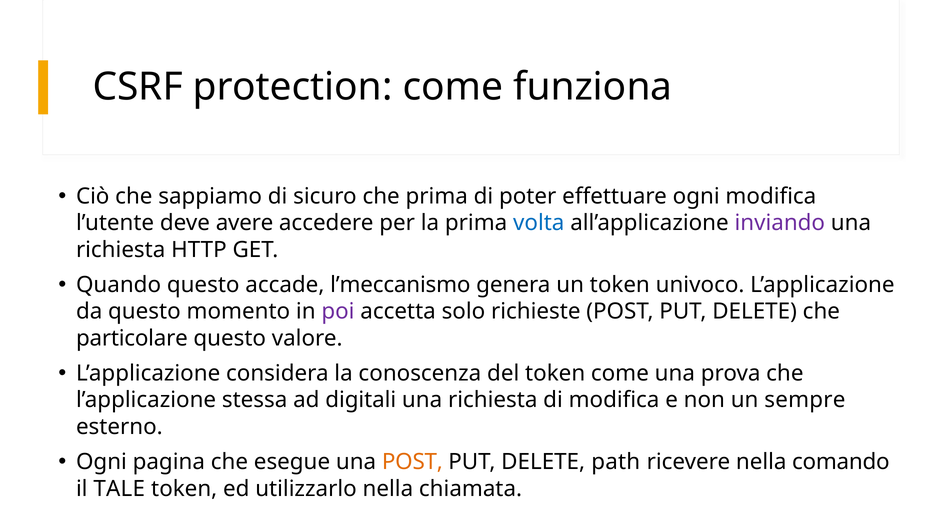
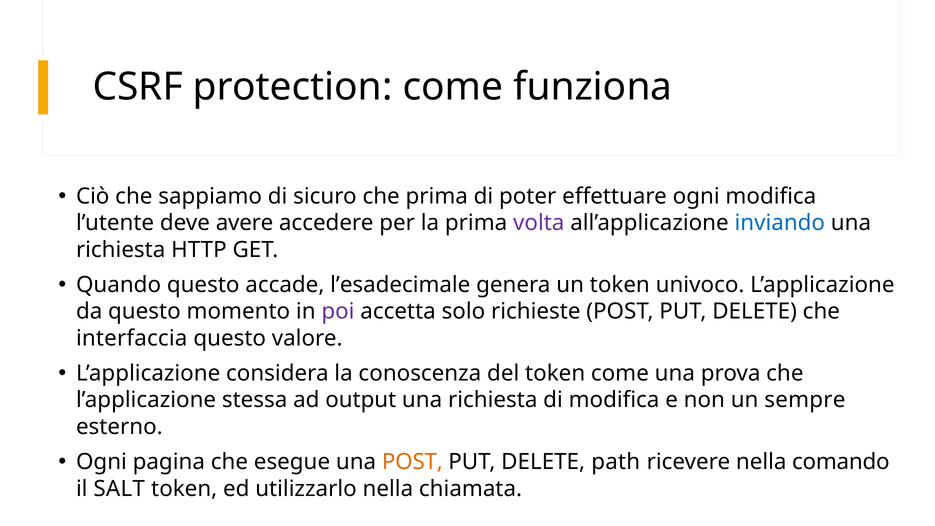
volta colour: blue -> purple (539, 223)
inviando colour: purple -> blue (780, 223)
l’meccanismo: l’meccanismo -> l’esadecimale (400, 285)
particolare: particolare -> interfaccia (132, 338)
digitali: digitali -> output (361, 400)
TALE: TALE -> SALT (119, 489)
